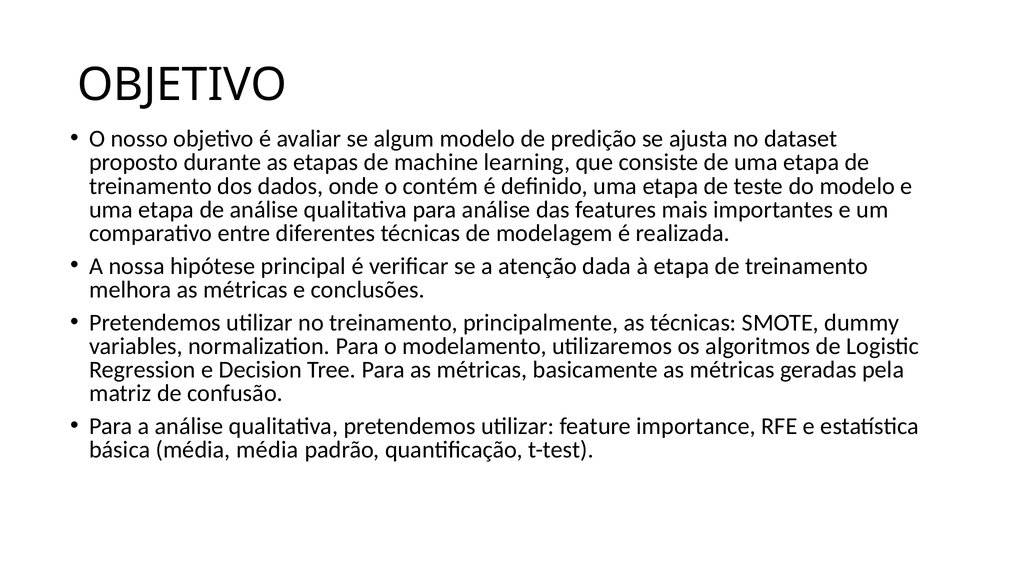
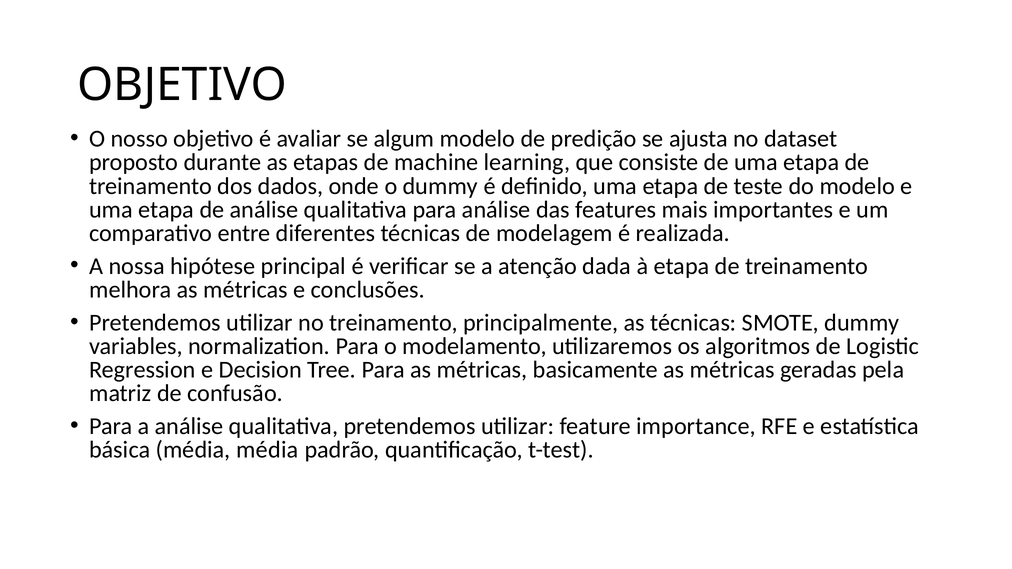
o contém: contém -> dummy (440, 186)
